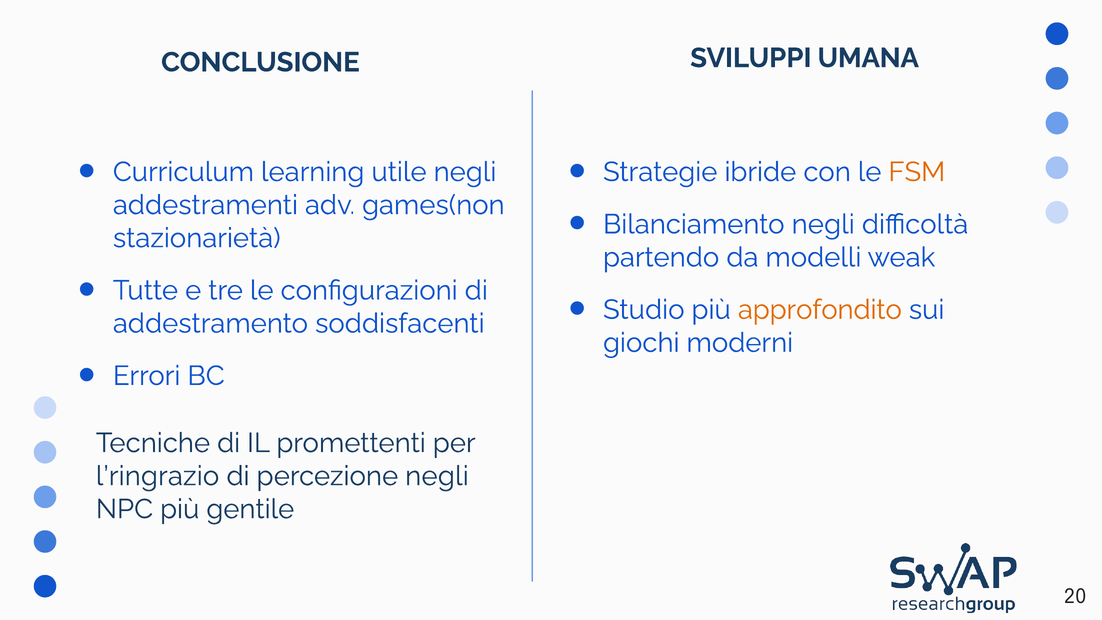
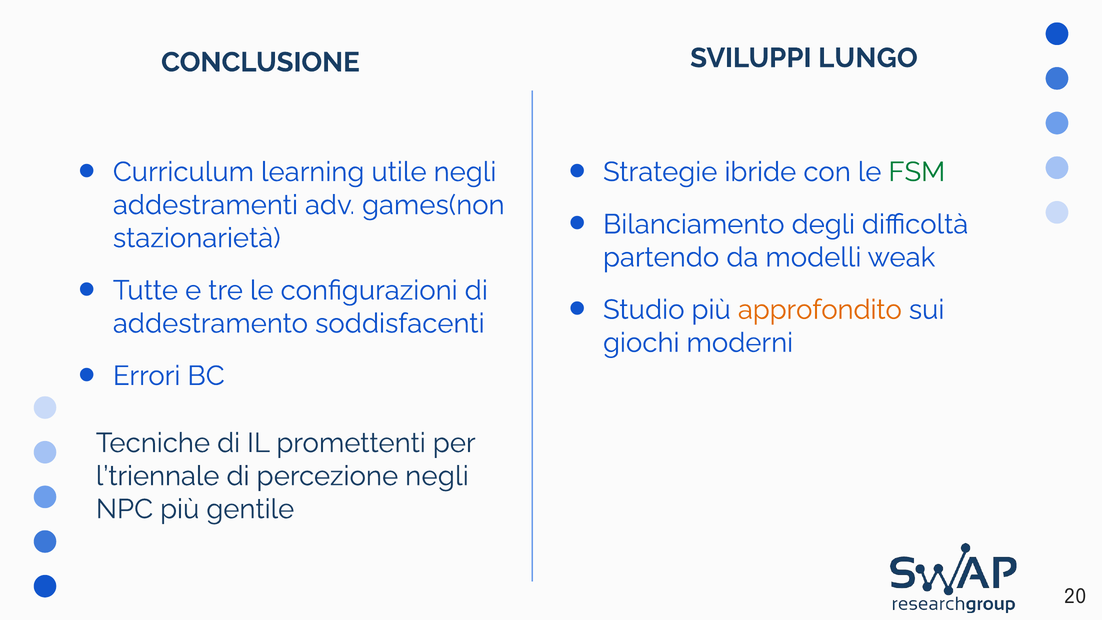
UMANA: UMANA -> LUNGO (868, 58)
FSM colour: orange -> green (917, 172)
Bilanciamento negli: negli -> degli (823, 224)
l’ringrazio: l’ringrazio -> l’triennale (158, 476)
